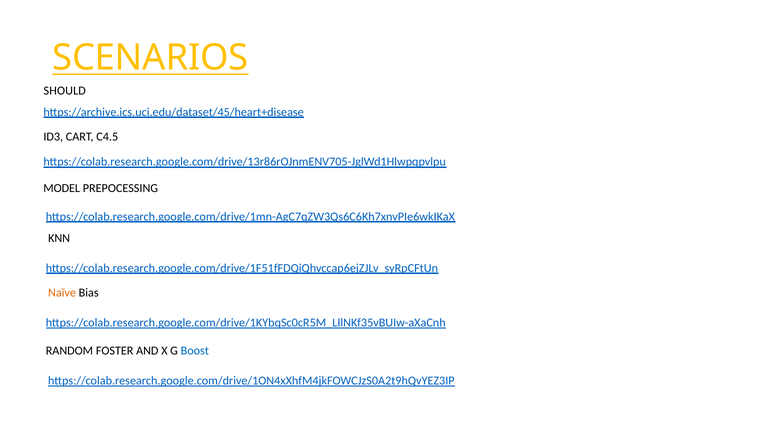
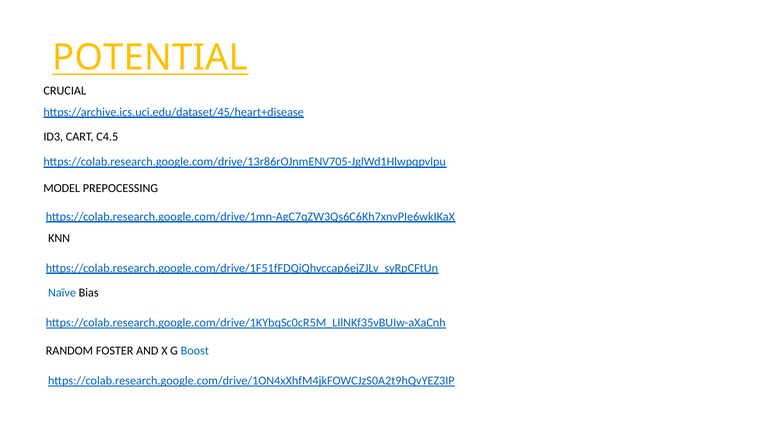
SCENARIOS: SCENARIOS -> POTENTIAL (150, 58)
SHOULD: SHOULD -> CRUCIAL (65, 91)
Naïve colour: orange -> blue (62, 293)
